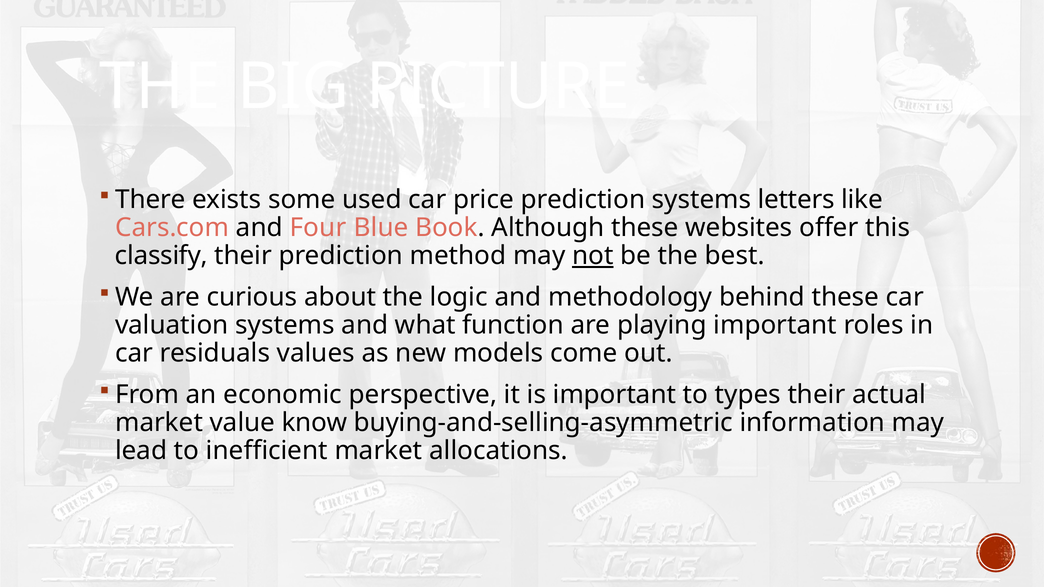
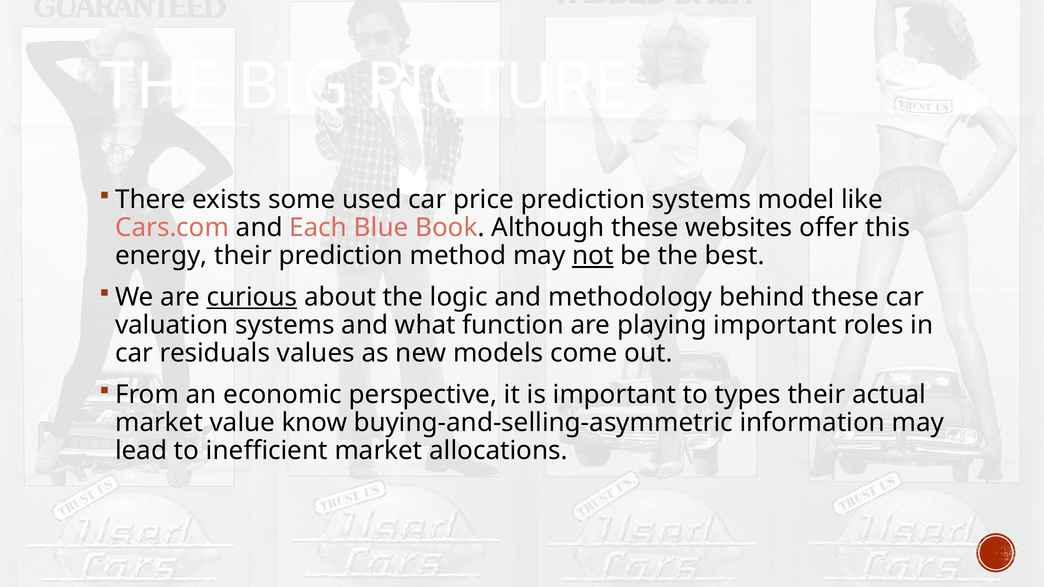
letters: letters -> model (796, 200)
Four: Four -> Each (318, 228)
classify: classify -> energy (161, 256)
curious underline: none -> present (252, 297)
